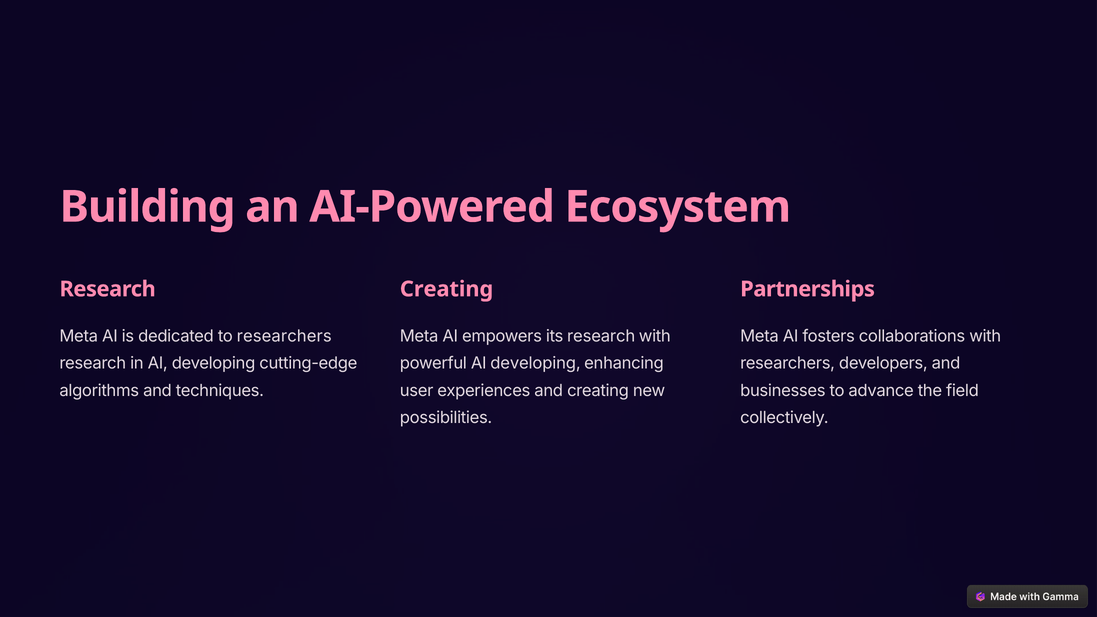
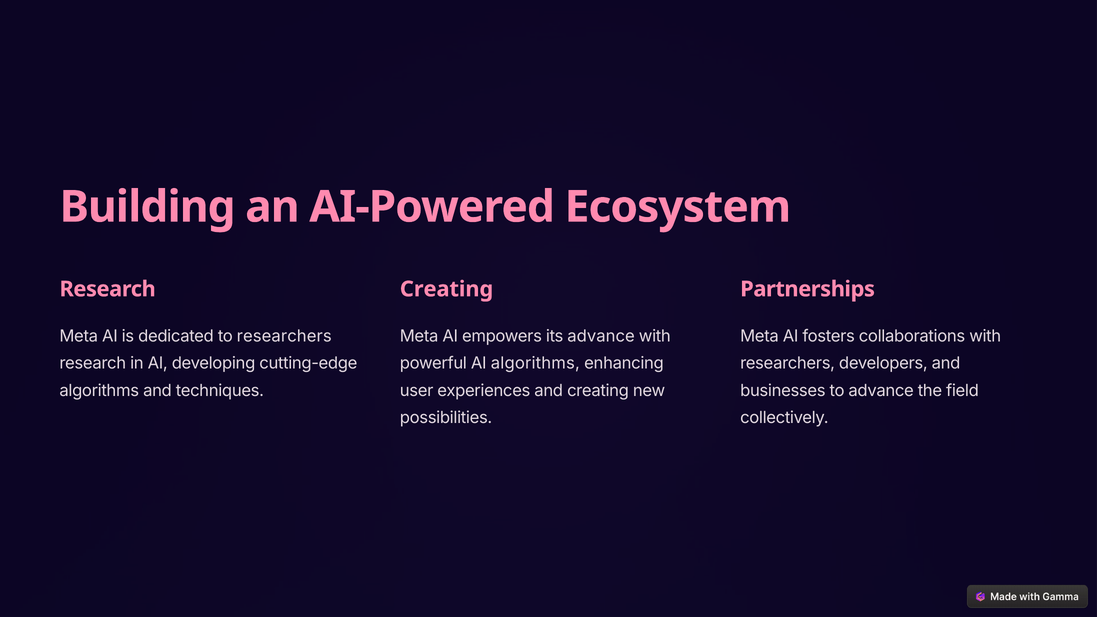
its research: research -> advance (601, 336)
powerful AI developing: developing -> algorithms (535, 363)
